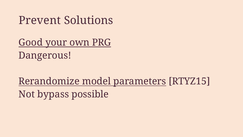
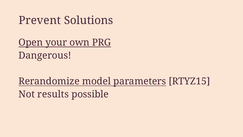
Good: Good -> Open (31, 42)
bypass: bypass -> results (53, 94)
